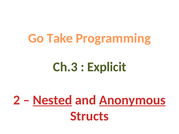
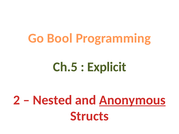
Take: Take -> Bool (60, 38)
Ch.3: Ch.3 -> Ch.5 (65, 67)
Nested underline: present -> none (52, 100)
